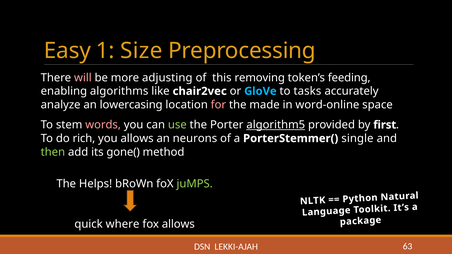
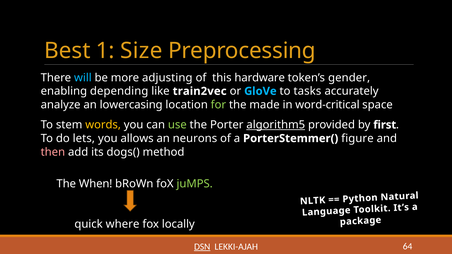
Easy: Easy -> Best (67, 51)
will colour: pink -> light blue (83, 78)
removing: removing -> hardware (260, 78)
feeding: feeding -> gender (349, 78)
algorithms: algorithms -> depending (119, 91)
chair2vec: chair2vec -> train2vec (200, 91)
for colour: pink -> light green (218, 105)
word-online: word-online -> word-critical (327, 105)
words colour: pink -> yellow (103, 125)
rich: rich -> lets (84, 139)
single: single -> figure (357, 139)
then colour: light green -> pink (53, 152)
gone(: gone( -> dogs( (123, 152)
Helps: Helps -> When (96, 184)
fox allows: allows -> locally (178, 224)
DSN underline: none -> present (202, 247)
63: 63 -> 64 (408, 247)
